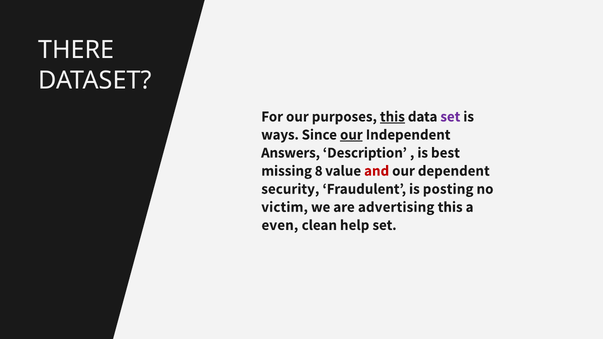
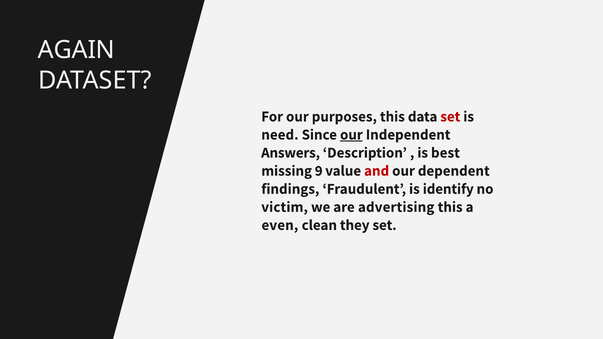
THERE: THERE -> AGAIN (76, 50)
this underline: present -> none (392, 117)
set colour: purple -> red (450, 117)
ways: ways -> need (280, 135)
8: 8 -> 9 (319, 171)
security: security -> findings (290, 189)
posting: posting -> identify (448, 189)
help: help -> they (355, 225)
